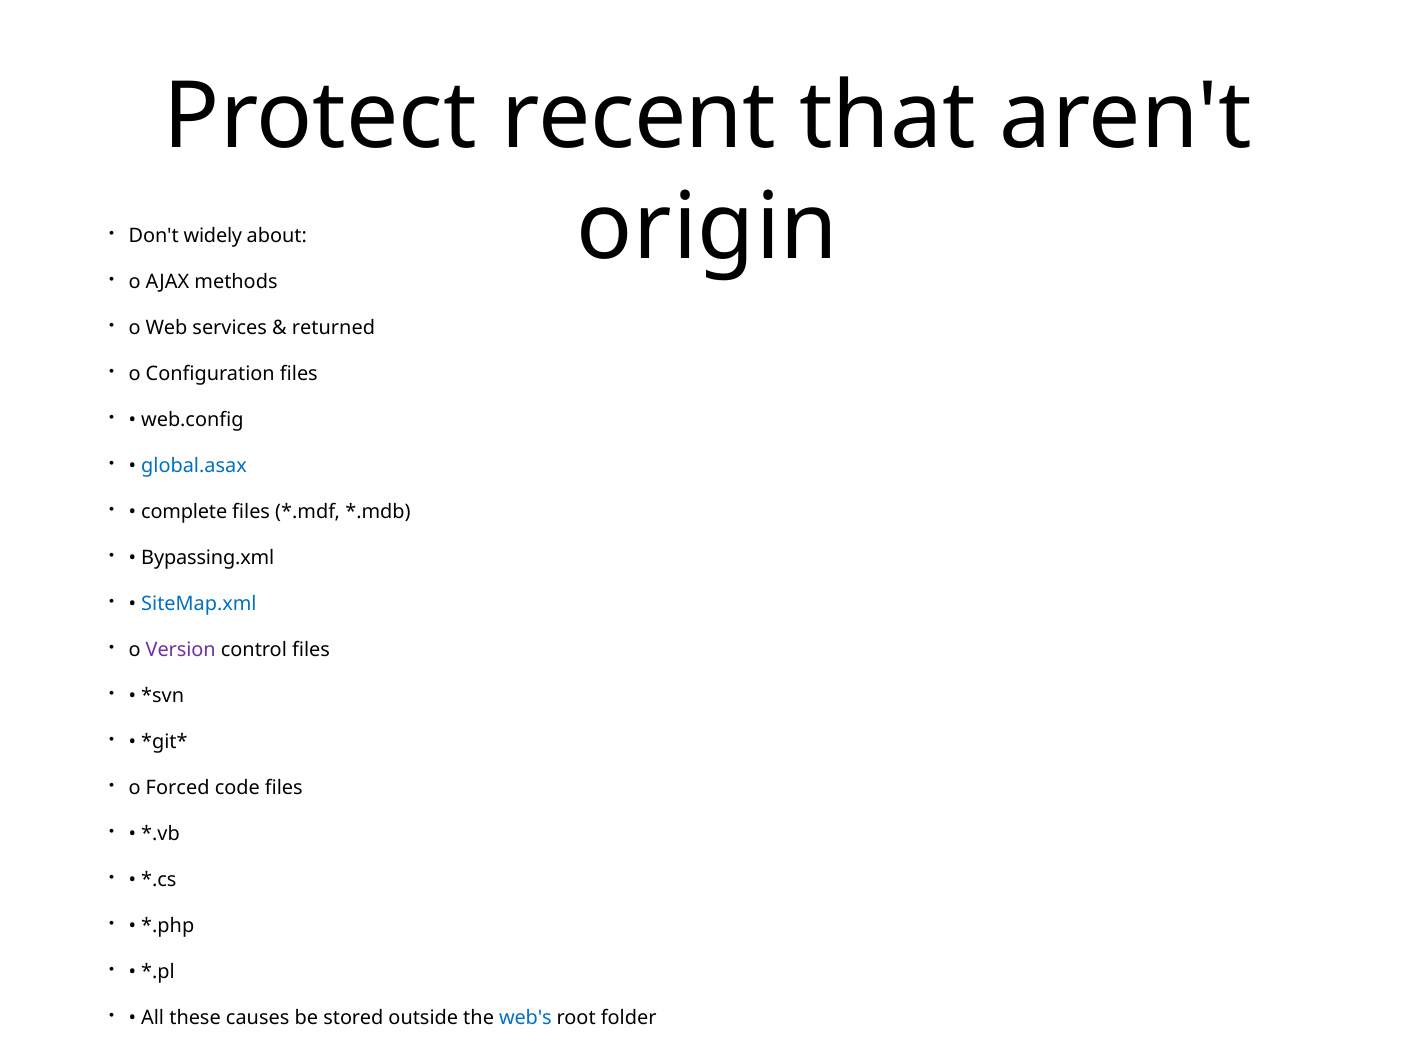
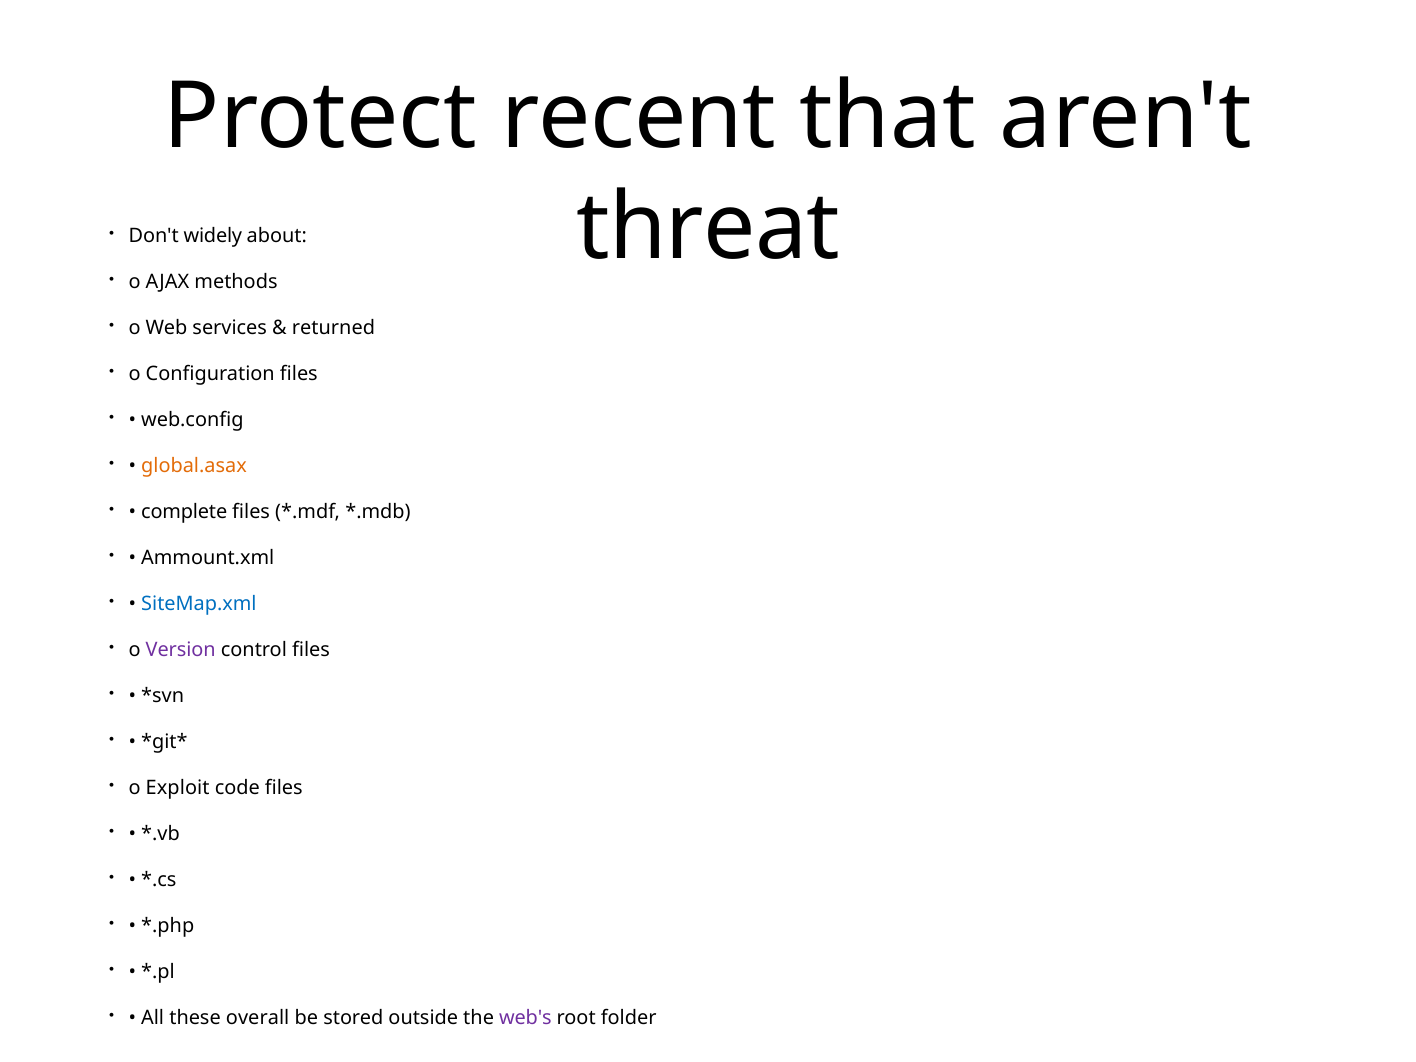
origin: origin -> threat (708, 228)
global.asax colour: blue -> orange (194, 466)
Bypassing.xml: Bypassing.xml -> Ammount.xml (208, 558)
Forced: Forced -> Exploit (178, 788)
causes: causes -> overall (258, 1018)
web's colour: blue -> purple (525, 1018)
